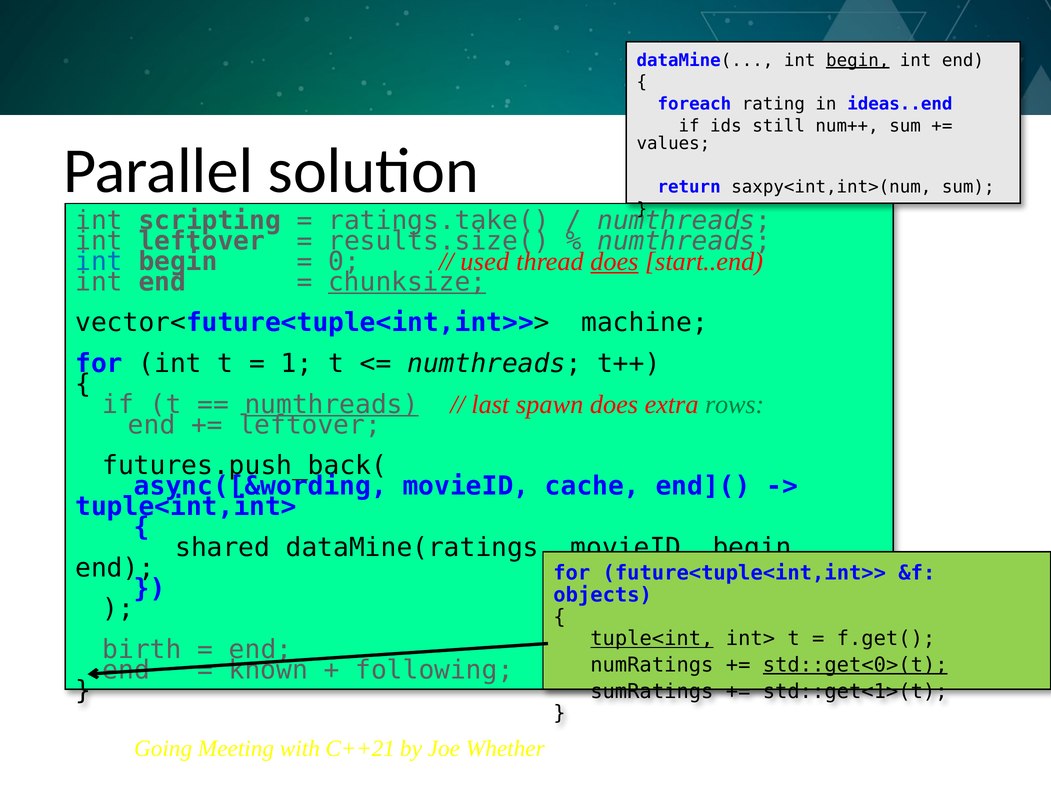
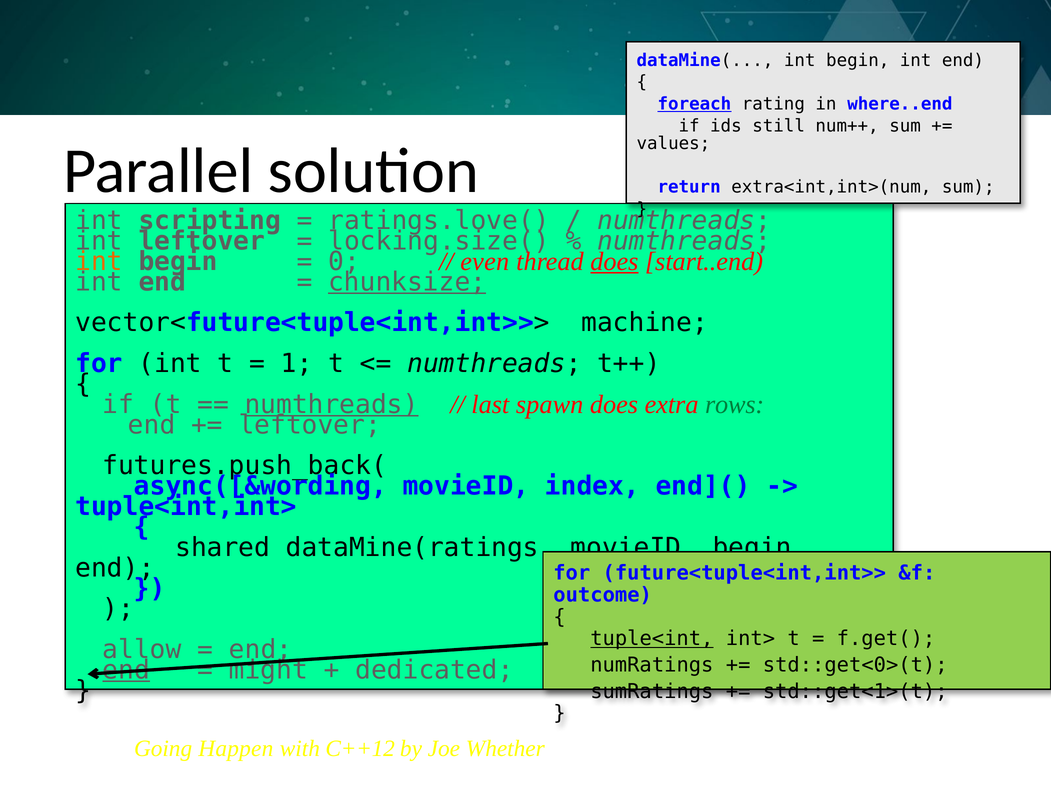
begin underline: present -> none (858, 60)
foreach underline: none -> present (694, 104)
ideas..end: ideas..end -> where..end (900, 104)
saxpy<int,int>(num: saxpy<int,int>(num -> extra<int,int>(num (831, 187)
ratings.take(: ratings.take( -> ratings.love( (439, 221)
results.size(: results.size( -> locking.size( (439, 241)
int colour: blue -> orange (99, 261)
used: used -> even (485, 261)
cache: cache -> index (592, 486)
objects: objects -> outcome (603, 595)
birth: birth -> allow (142, 650)
std::get<0>(t underline: present -> none (855, 665)
end underline: none -> present (126, 670)
known: known -> might (268, 670)
following: following -> dedicated (434, 670)
Meeting: Meeting -> Happen (236, 749)
C++21: C++21 -> C++12 (360, 749)
